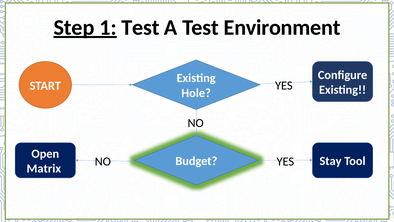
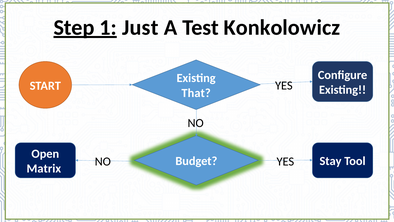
Test: Test -> Just (140, 27)
Environment: Environment -> Konkolowicz (282, 27)
Hole: Hole -> That (196, 93)
